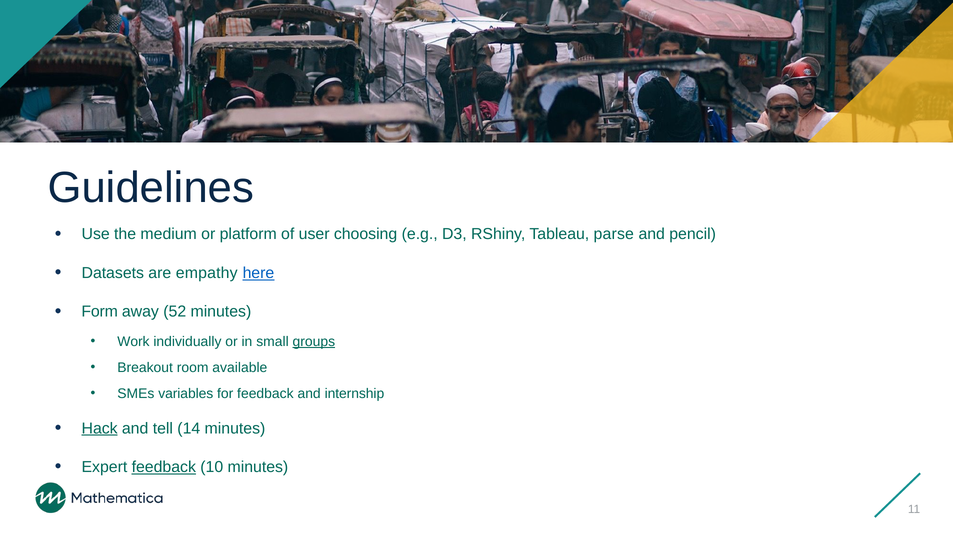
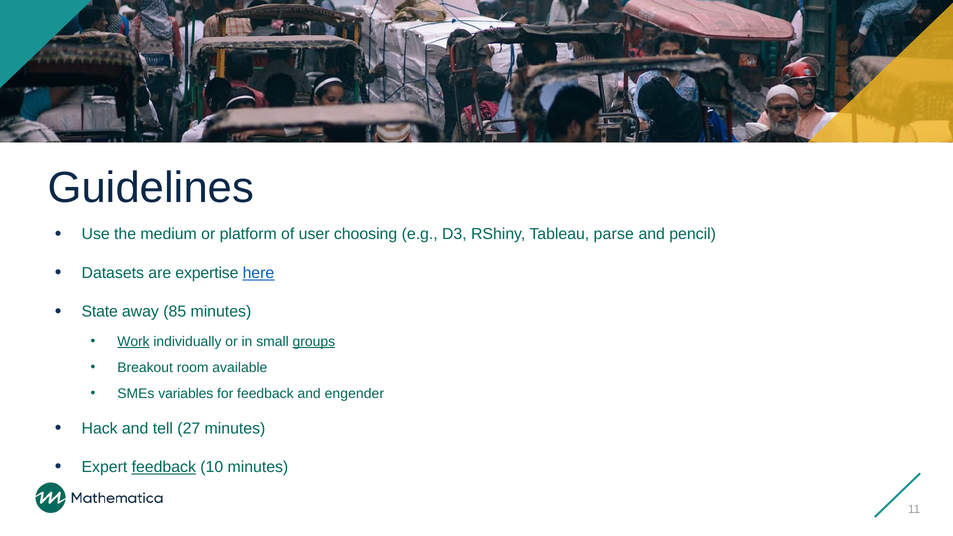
empathy: empathy -> expertise (207, 273)
Form: Form -> State (100, 312)
52: 52 -> 85 (175, 312)
Work underline: none -> present (133, 342)
internship: internship -> engender (354, 394)
Hack underline: present -> none (100, 428)
14: 14 -> 27 (189, 428)
